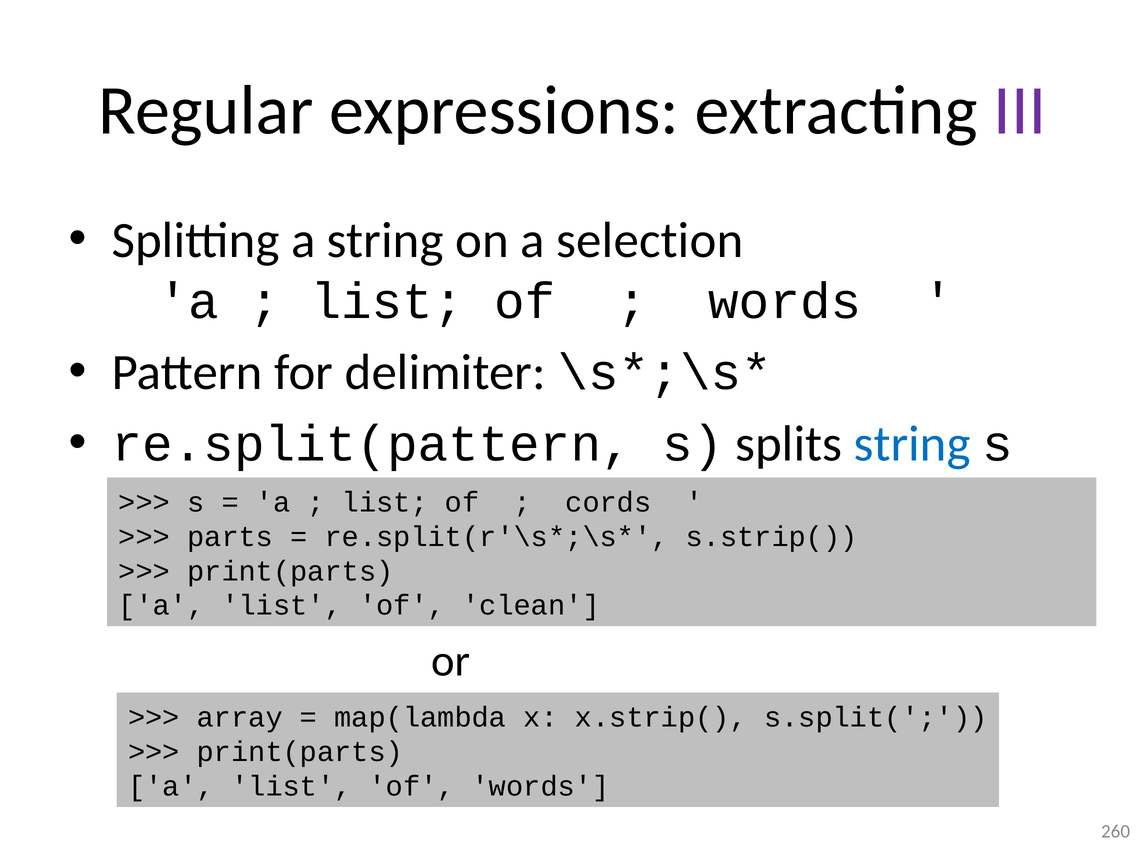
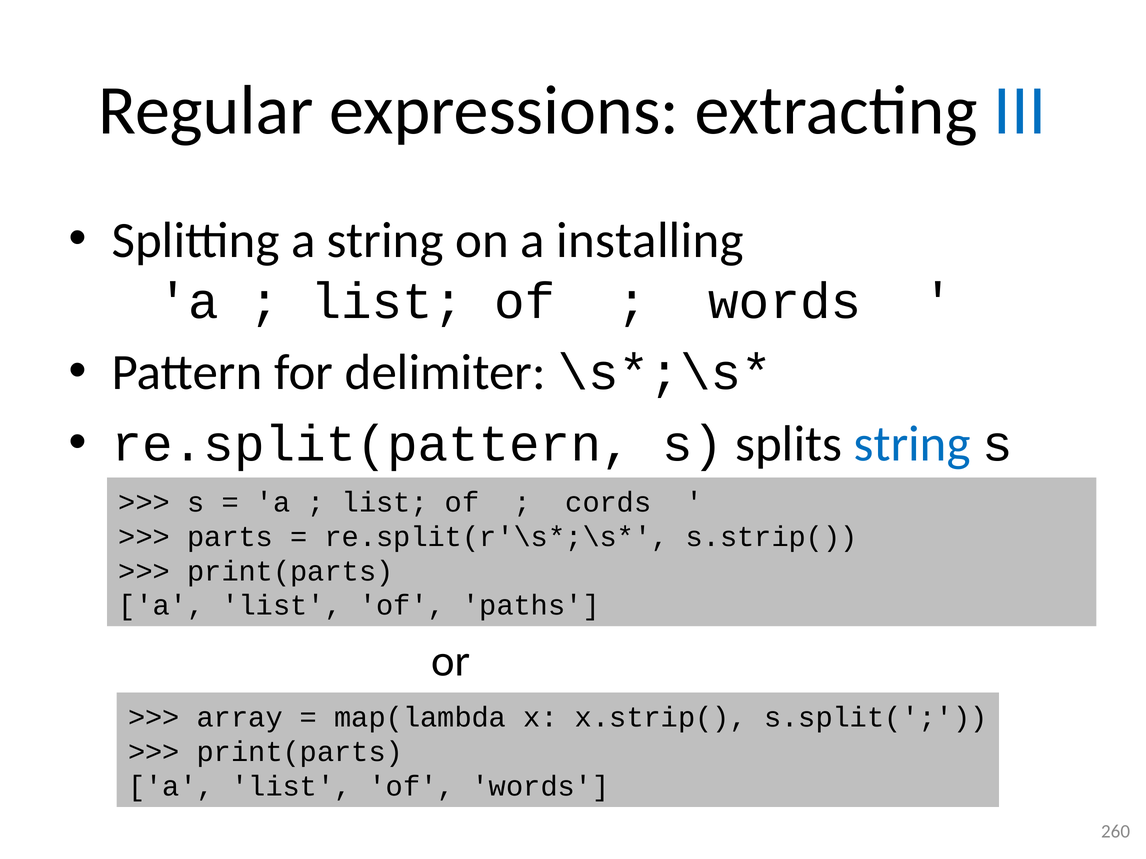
III colour: purple -> blue (1020, 111)
selection: selection -> installing (650, 240)
clean: clean -> paths (531, 606)
